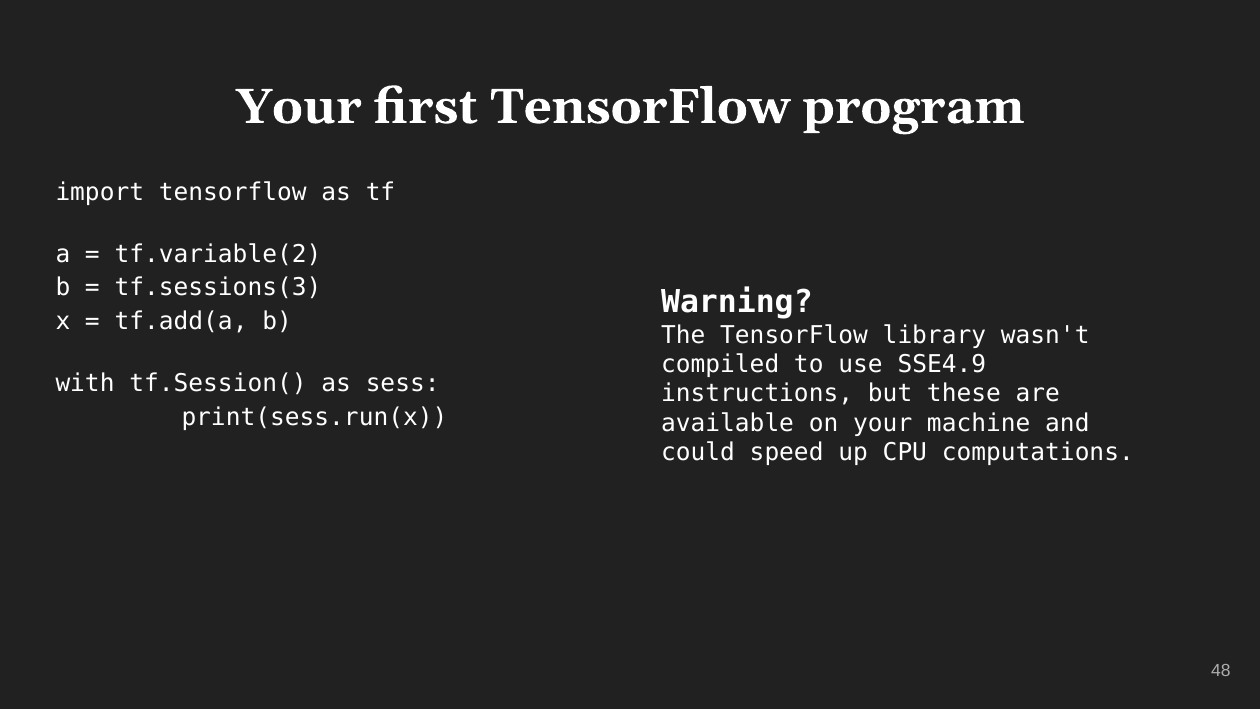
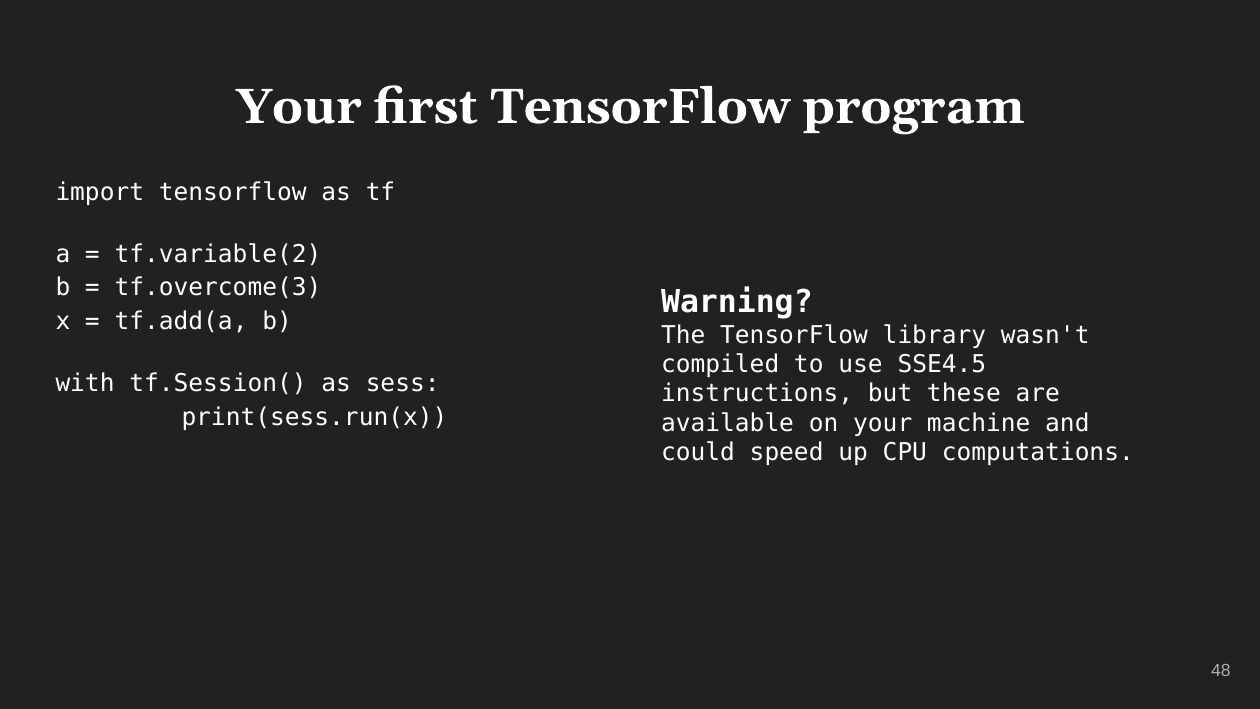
tf.sessions(3: tf.sessions(3 -> tf.overcome(3 (218, 288)
SSE4.9: SSE4.9 -> SSE4.5 (942, 364)
